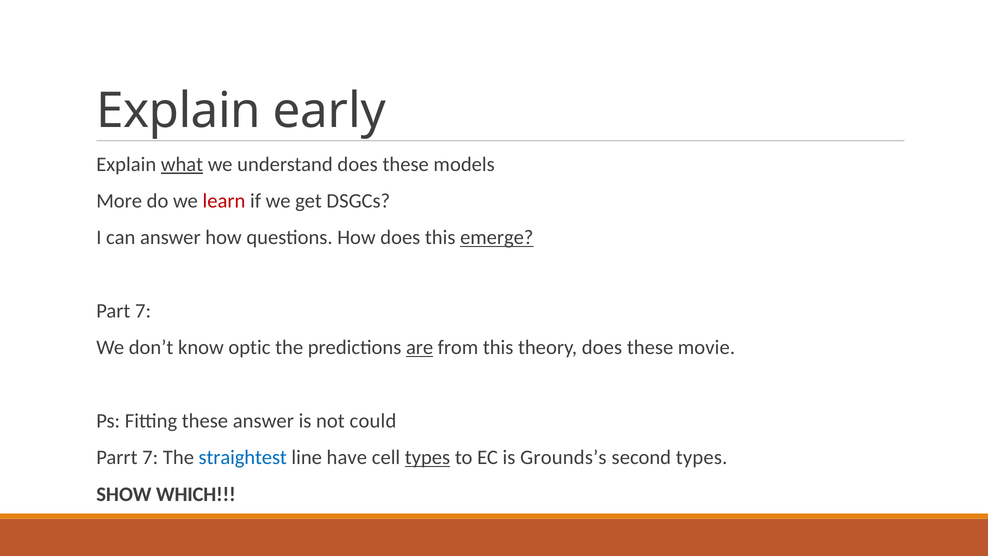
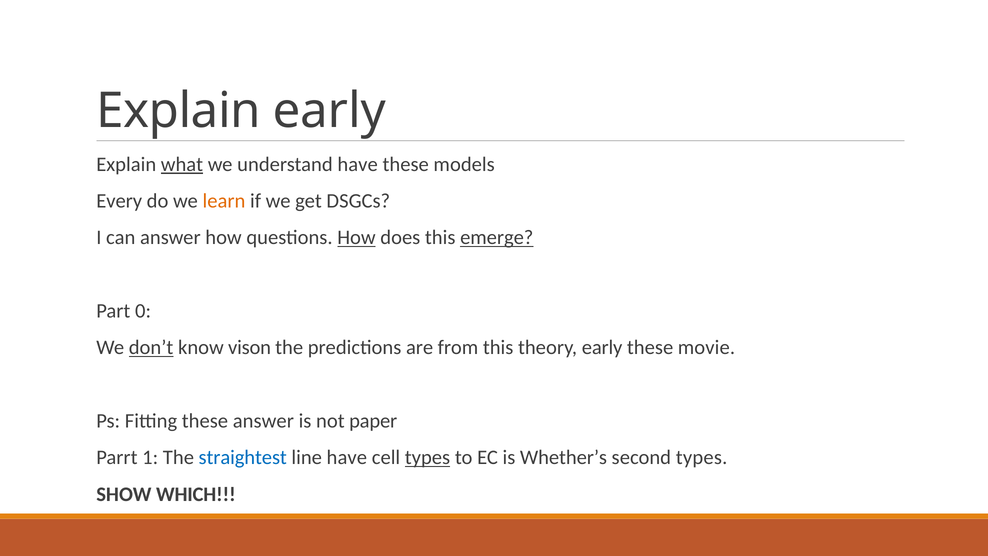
understand does: does -> have (358, 164)
More: More -> Every (119, 201)
learn colour: red -> orange (224, 201)
How underline: none -> present (356, 238)
Part 7: 7 -> 0 (143, 311)
don’t underline: none -> present (151, 347)
optic: optic -> vison (250, 347)
are underline: present -> none (420, 347)
theory does: does -> early (602, 347)
could: could -> paper (373, 421)
Parrt 7: 7 -> 1 (150, 457)
Grounds’s: Grounds’s -> Whether’s (564, 457)
